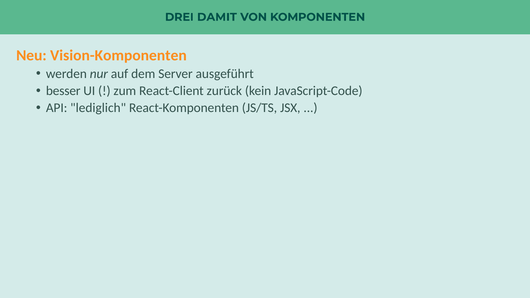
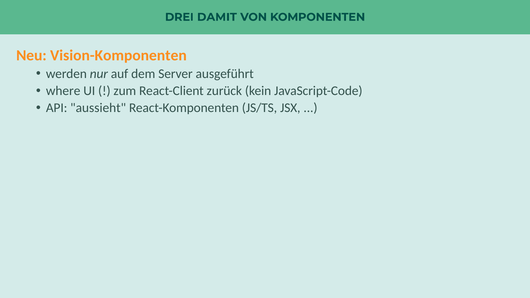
besser: besser -> where (63, 91)
lediglich: lediglich -> aussieht (98, 108)
